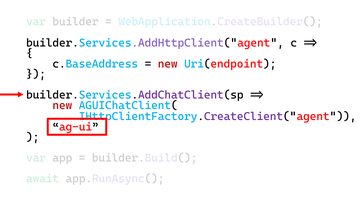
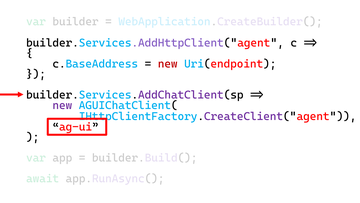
new colour: red -> purple (62, 105)
